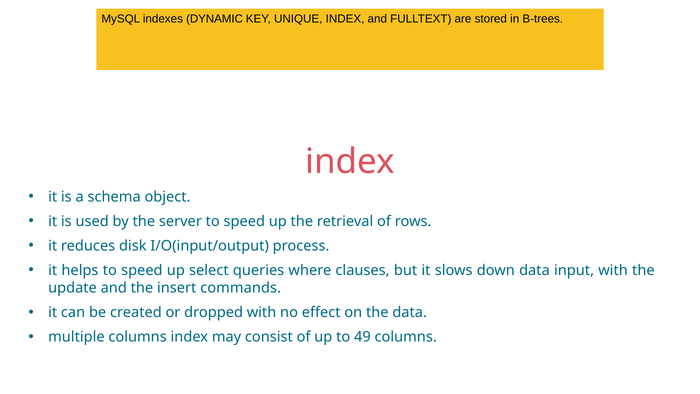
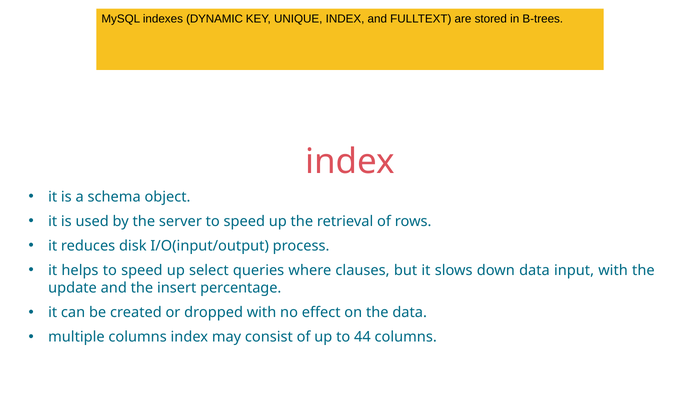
commands: commands -> percentage (241, 288)
49: 49 -> 44 (362, 337)
